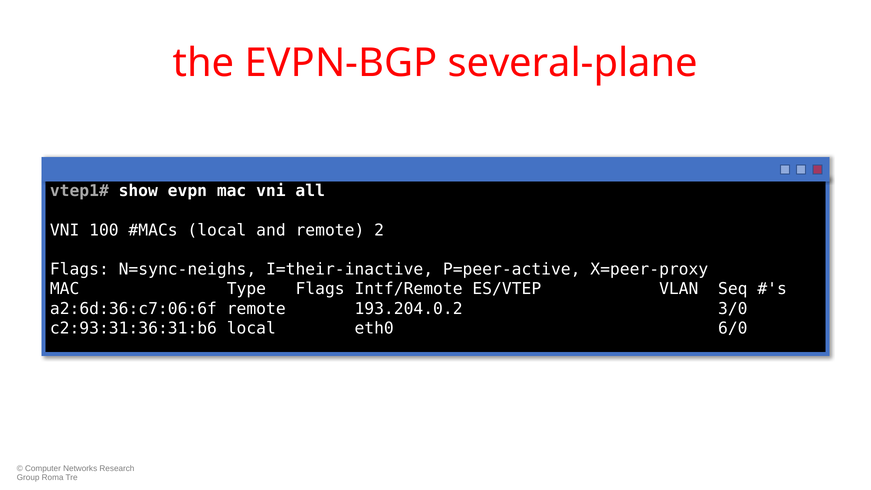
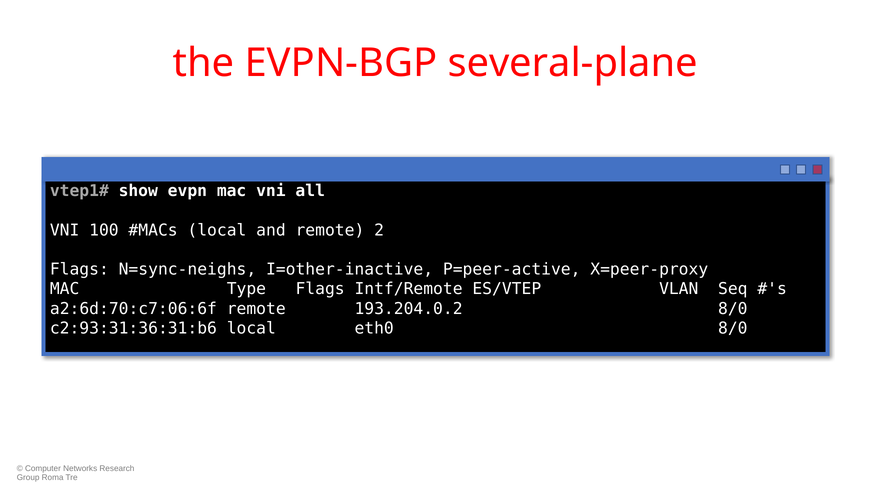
I=their-inactive: I=their-inactive -> I=other-inactive (350, 269)
a2:6d:36:c7:06:6f: a2:6d:36:c7:06:6f -> a2:6d:70:c7:06:6f (133, 309)
193.204.0.2 3/0: 3/0 -> 8/0 (733, 309)
eth0 6/0: 6/0 -> 8/0 (733, 328)
